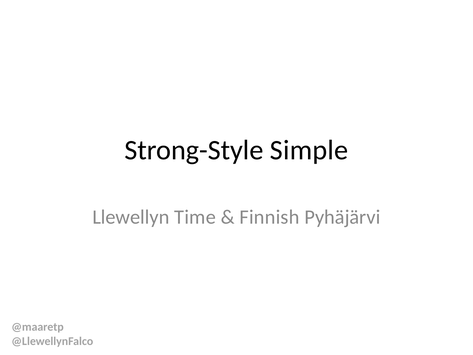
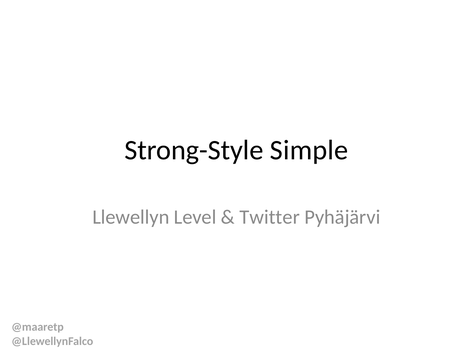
Time: Time -> Level (195, 217)
Finnish: Finnish -> Twitter (270, 217)
